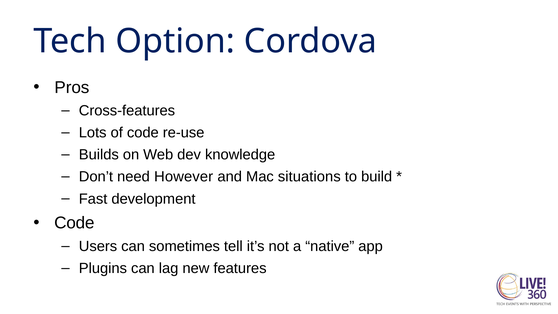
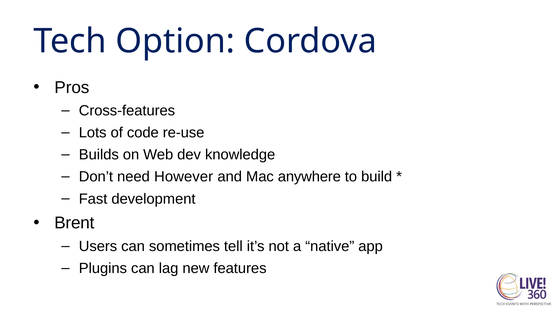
situations: situations -> anywhere (309, 177)
Code: Code -> Brent (74, 223)
